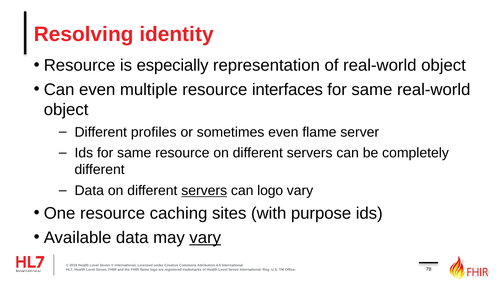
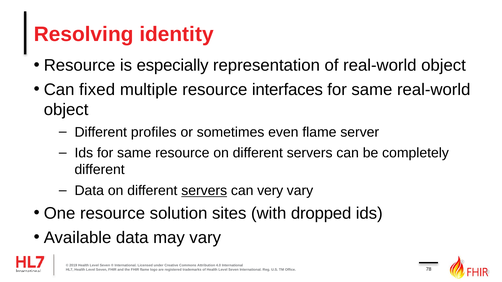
Can even: even -> fixed (97, 90)
can logo: logo -> very (270, 191)
caching: caching -> solution (179, 214)
purpose: purpose -> dropped (321, 214)
vary underline: present -> none (205, 238)
